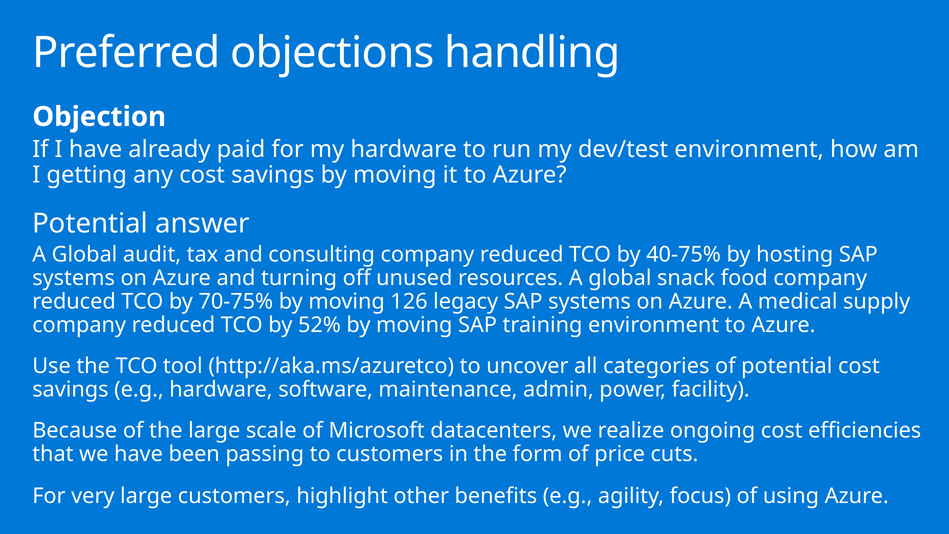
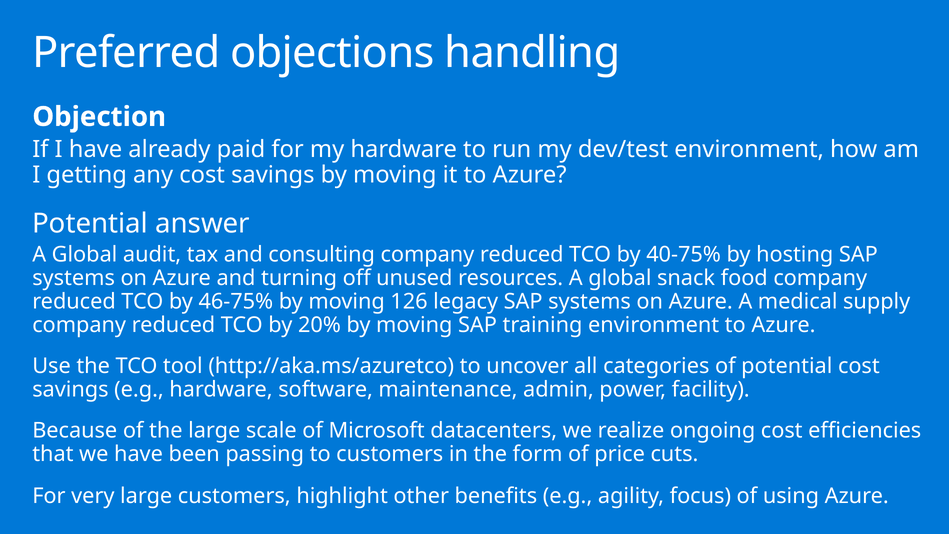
70-75%: 70-75% -> 46-75% (236, 301)
52%: 52% -> 20% (319, 325)
